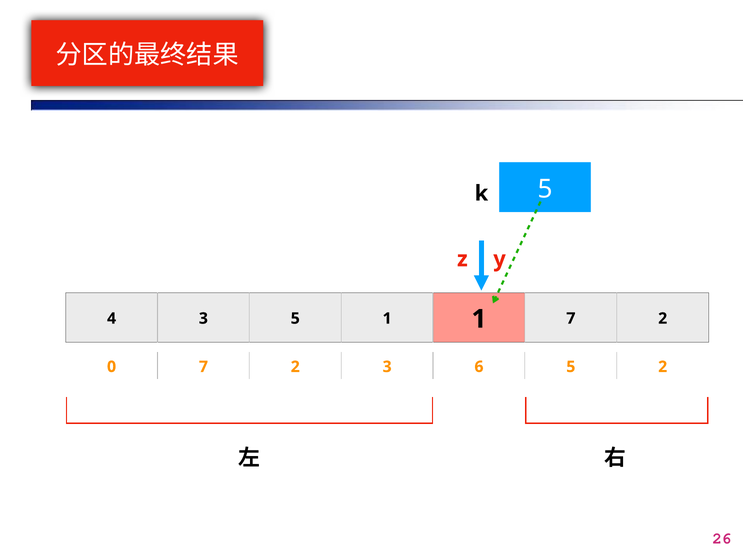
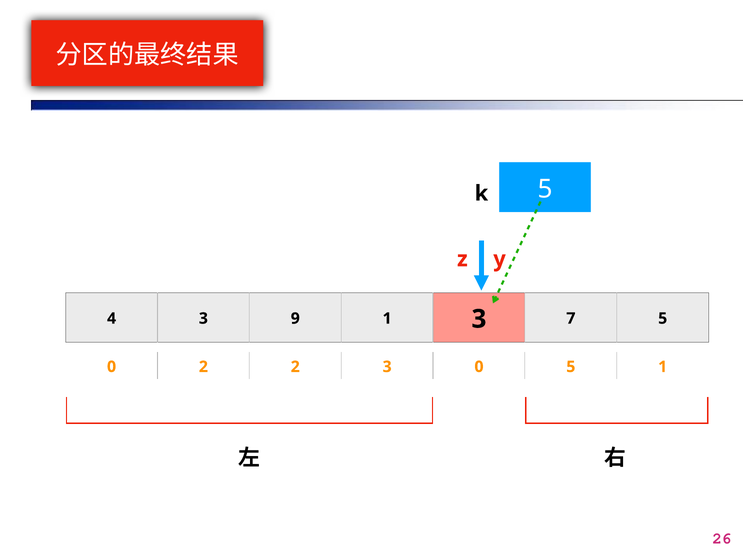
3 5: 5 -> 9 (295, 319)
1 1: 1 -> 3 (479, 319)
2: 2 -> 5 (663, 319)
0 7: 7 -> 2 (203, 367)
3 6: 6 -> 0 (479, 367)
5 2: 2 -> 1 (663, 367)
